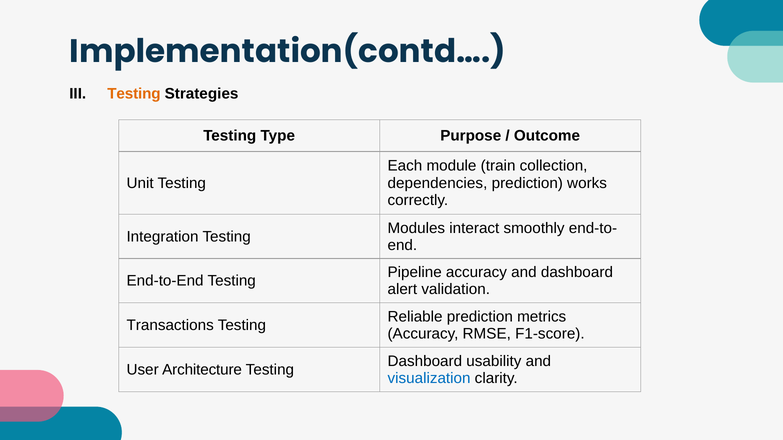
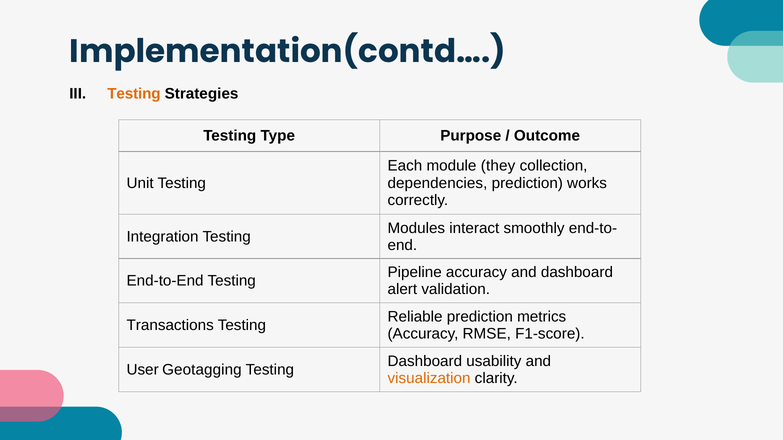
train: train -> they (498, 166)
Architecture: Architecture -> Geotagging (202, 370)
visualization colour: blue -> orange (429, 379)
